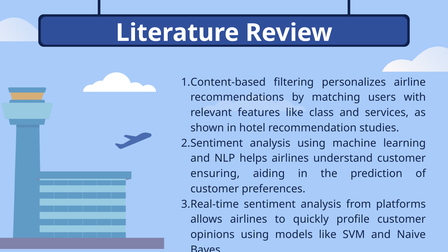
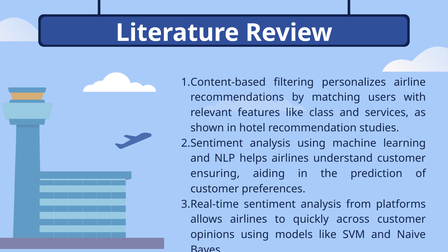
profile: profile -> across (353, 219)
